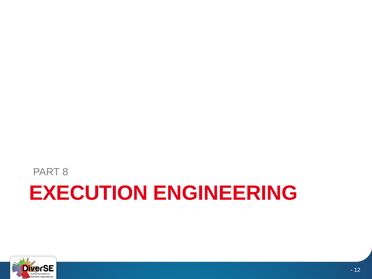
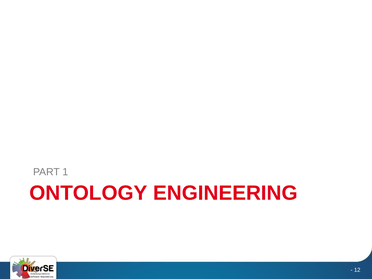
8: 8 -> 1 (65, 172)
EXECUTION: EXECUTION -> ONTOLOGY (88, 193)
